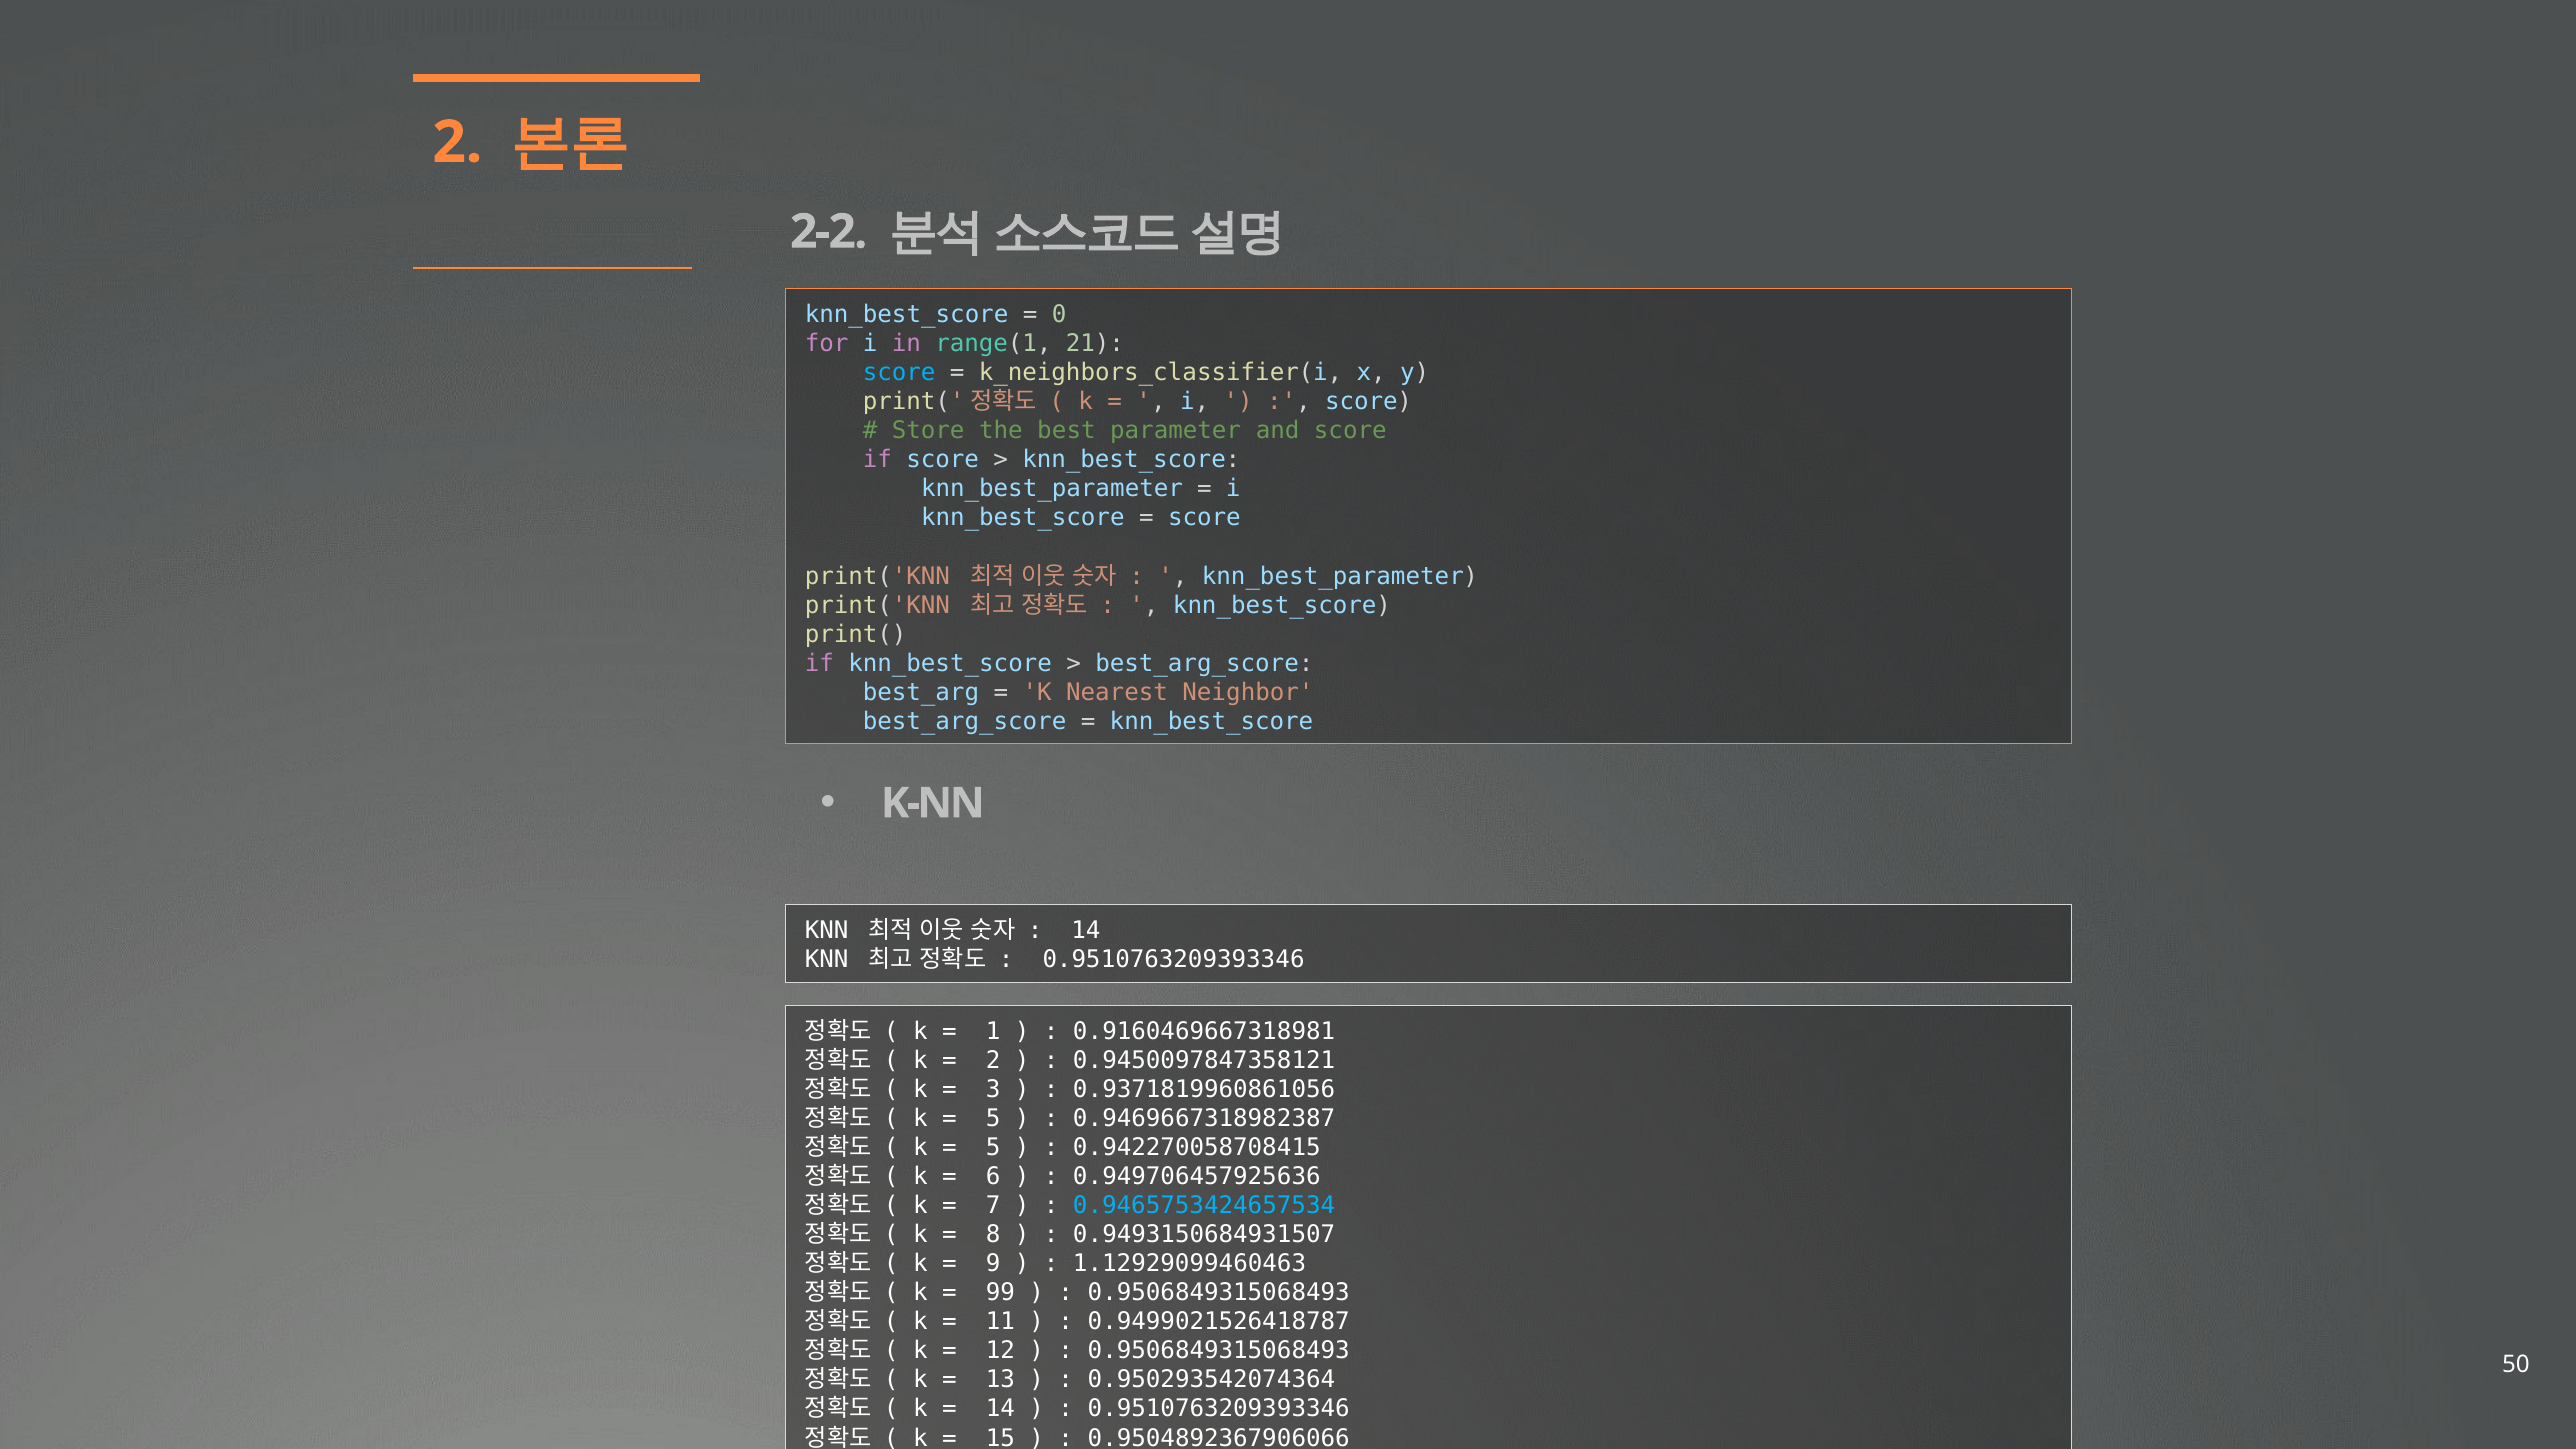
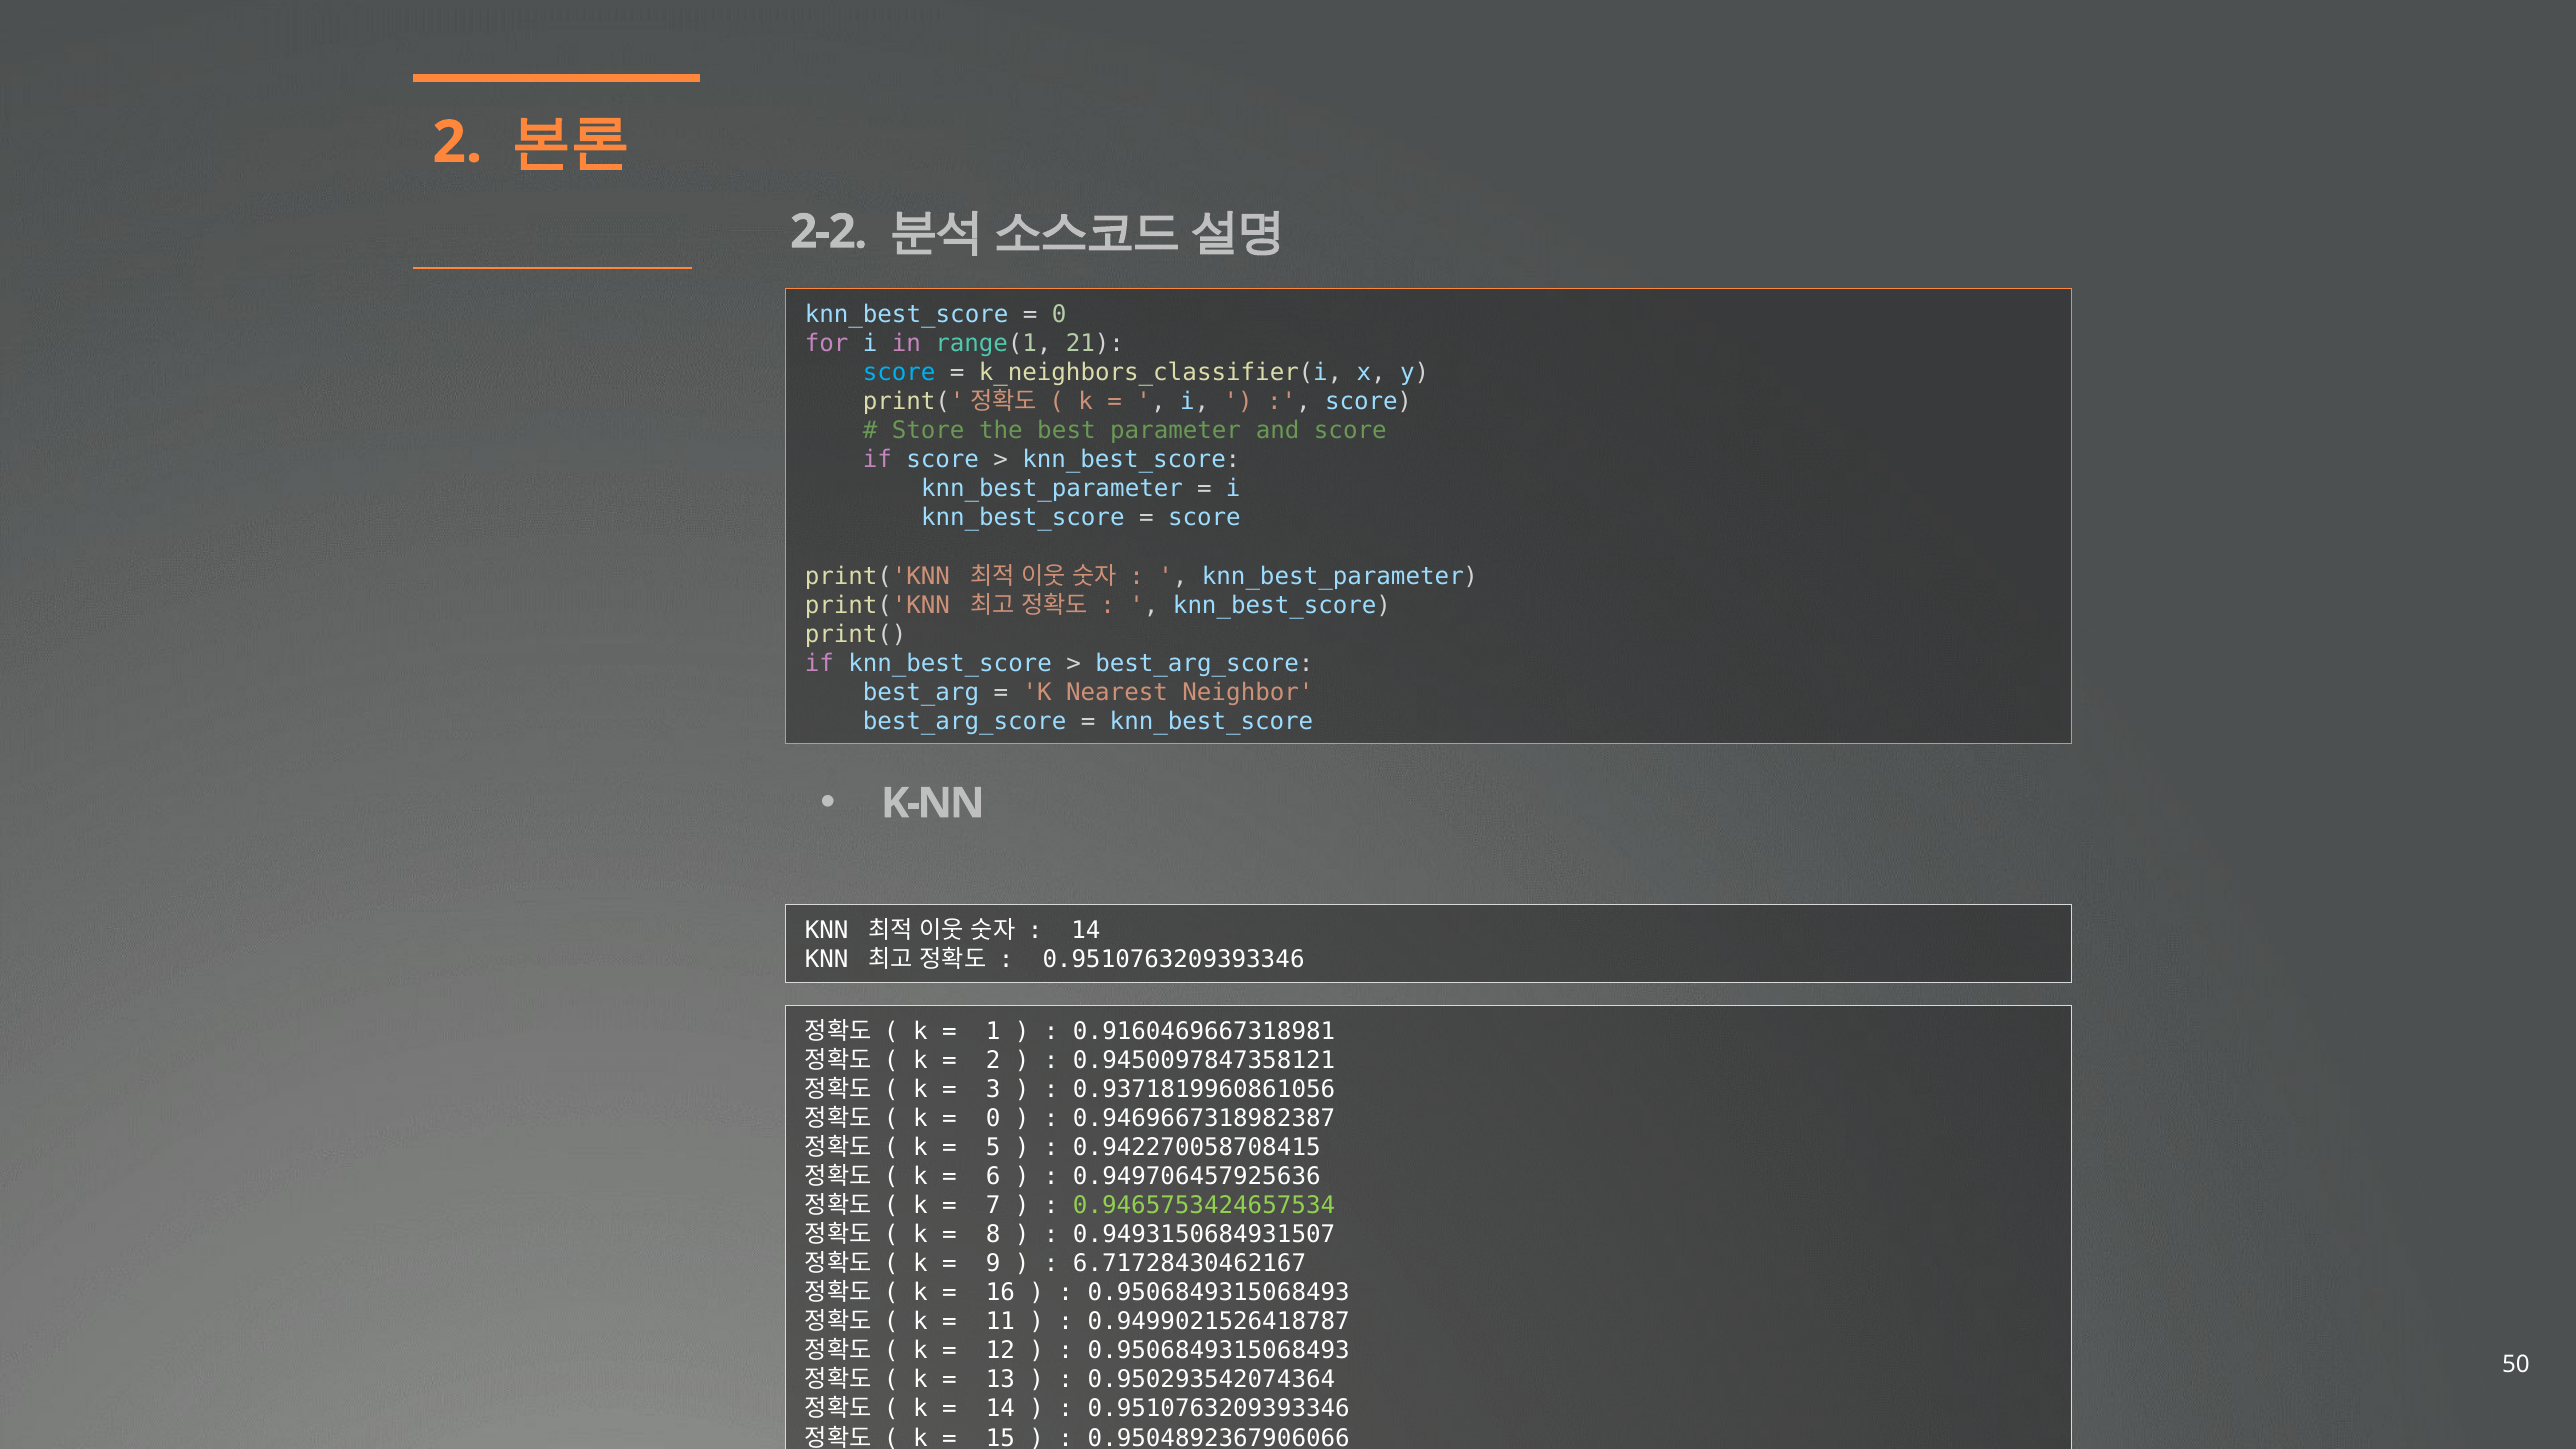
5: 5 -> 0 (993, 1118)
0.9465753424657534 colour: light blue -> light green (1204, 1206)
1.12929099460463: 1.12929099460463 -> 6.71728430462167 (1190, 1264)
99: 99 -> 16 (1000, 1293)
